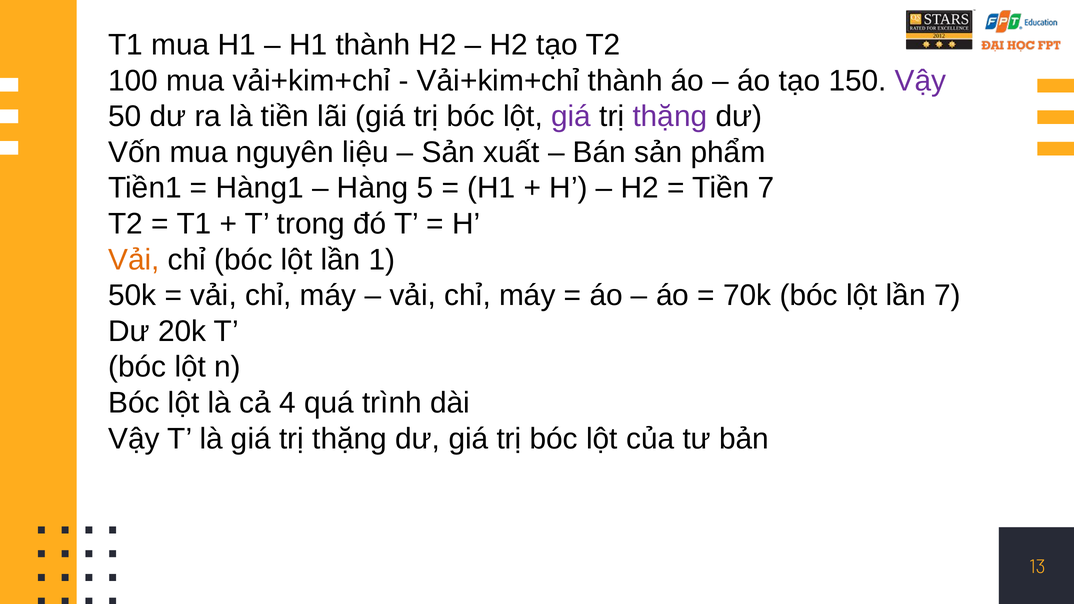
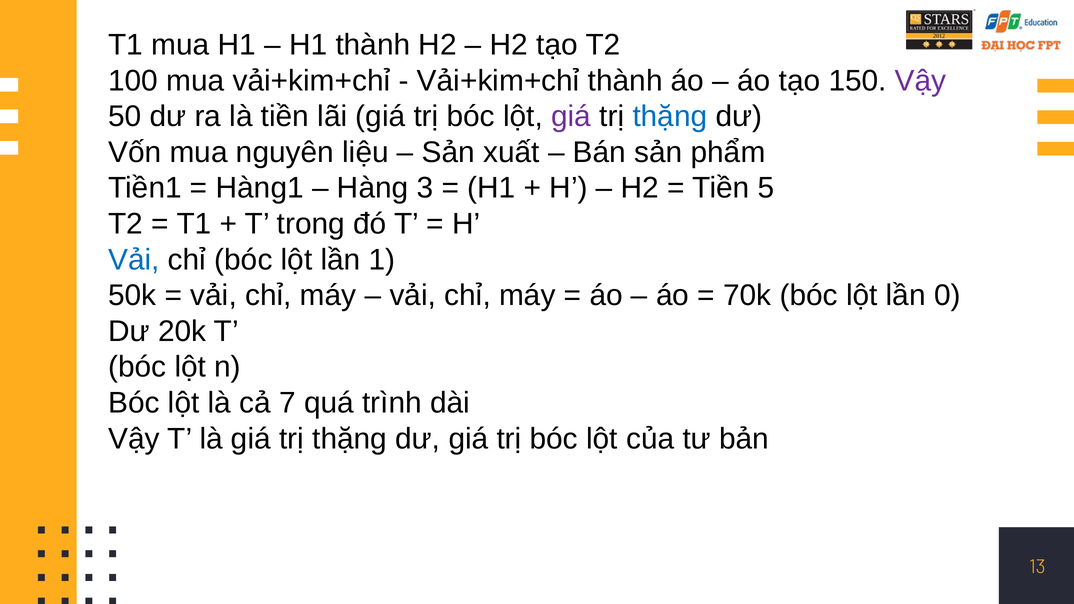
thặng colour: purple -> blue (670, 116)
5: 5 -> 3 (425, 188)
Tiền 7: 7 -> 5 (766, 188)
Vải colour: orange -> blue (134, 260)
lần 7: 7 -> 0 (947, 296)
4: 4 -> 7 (287, 403)
